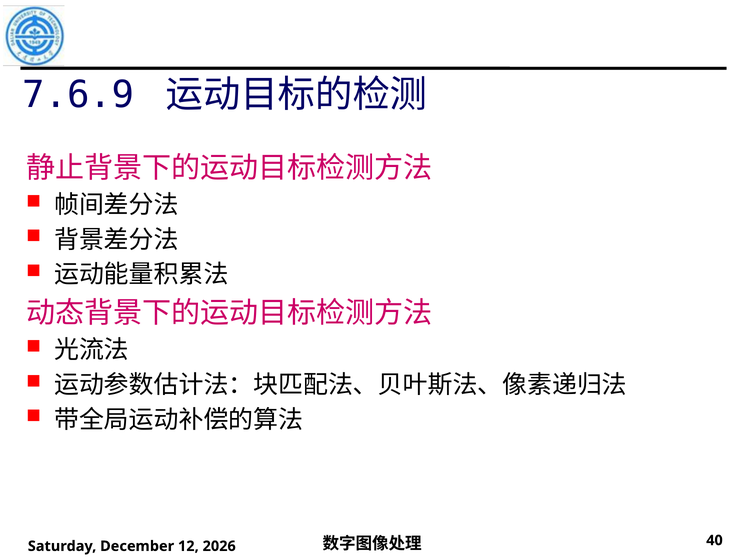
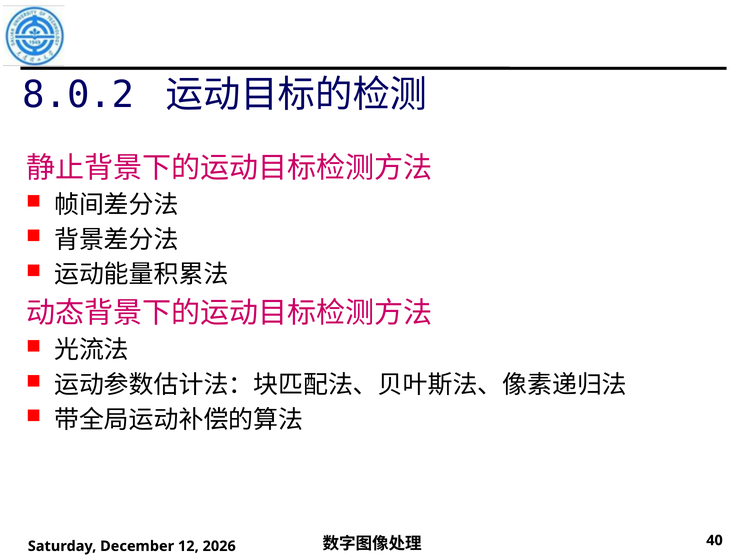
7.6.9: 7.6.9 -> 8.0.2 (78, 95)
